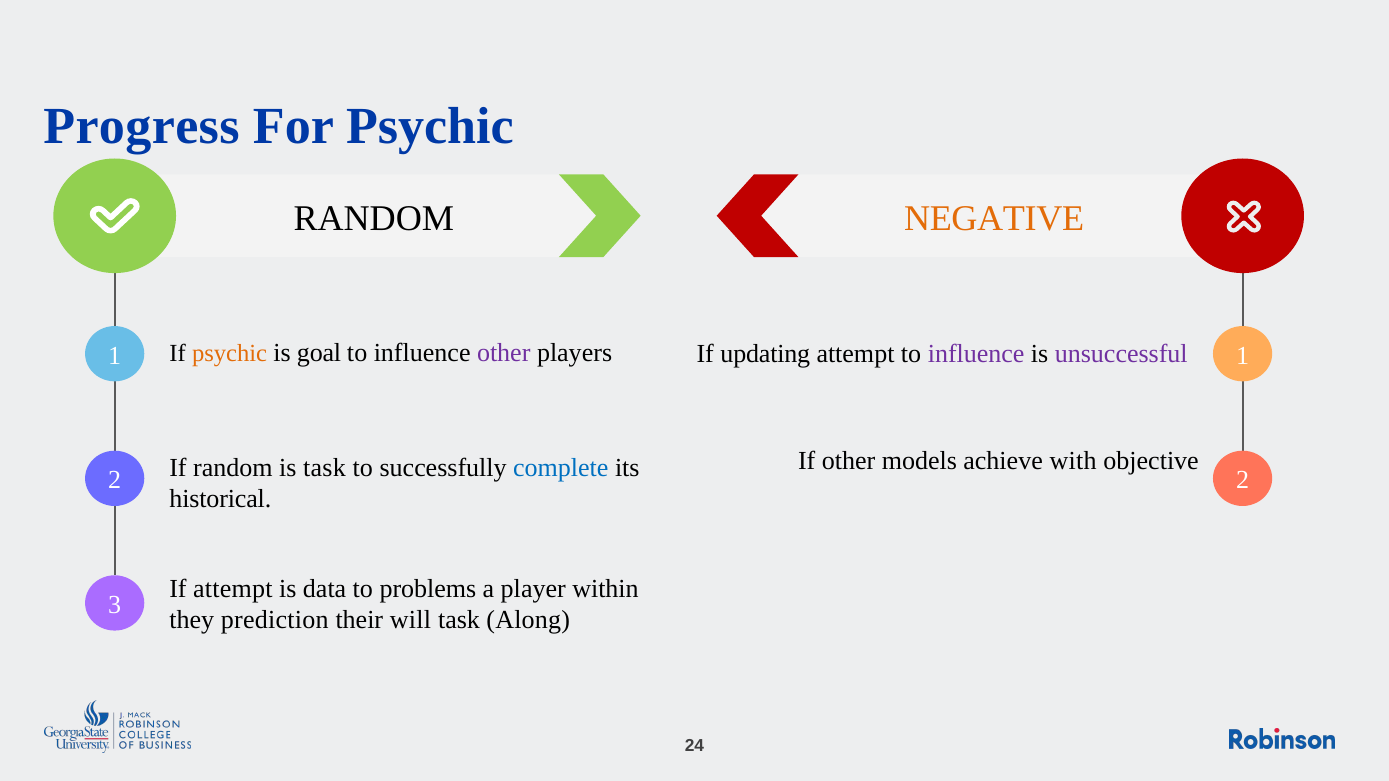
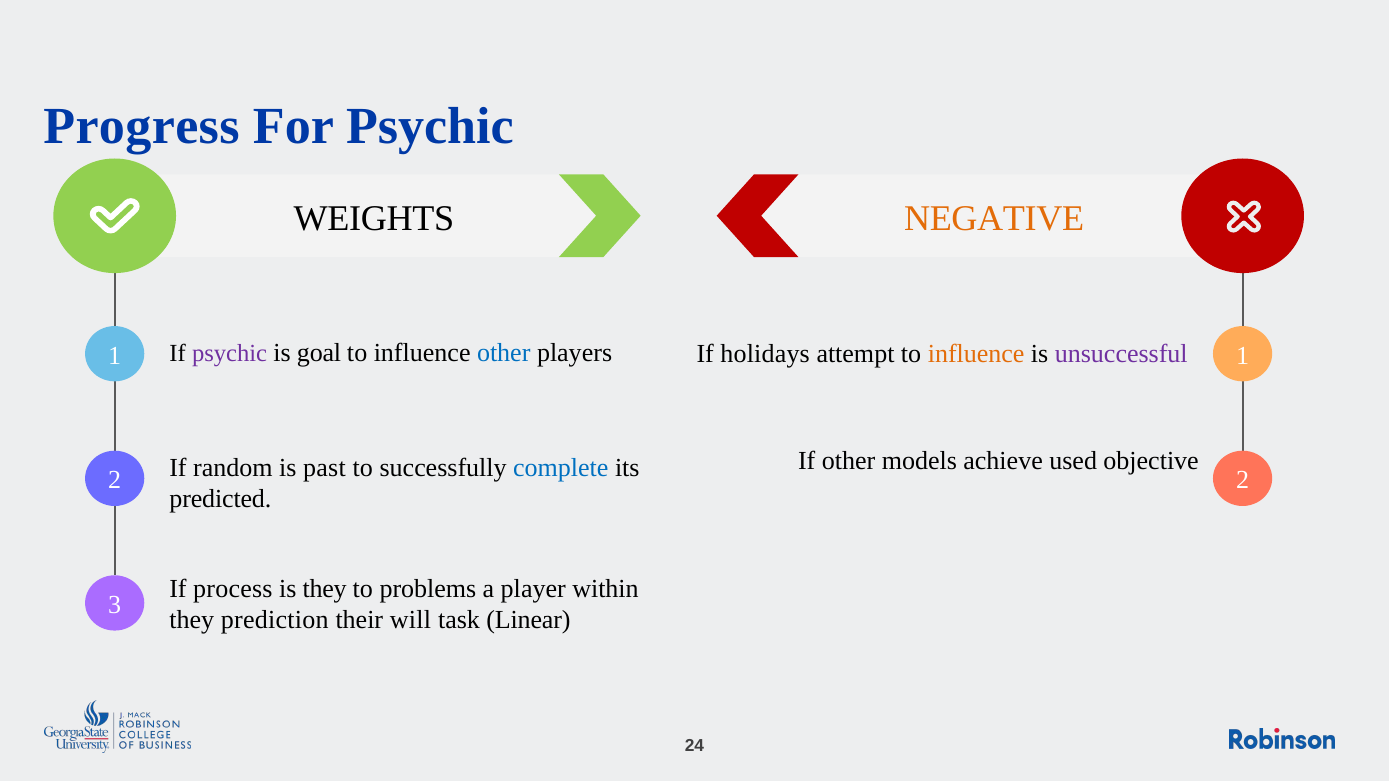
RANDOM: RANDOM -> WEIGHTS (374, 218)
updating: updating -> holidays (765, 354)
influence colour: purple -> orange (976, 354)
psychic colour: orange -> purple (230, 353)
other colour: purple -> blue (504, 353)
with: with -> used (1073, 461)
is task: task -> past (324, 468)
historical: historical -> predicted (220, 500)
If attempt: attempt -> process (233, 589)
is data: data -> they (325, 589)
Along: Along -> Linear (528, 620)
